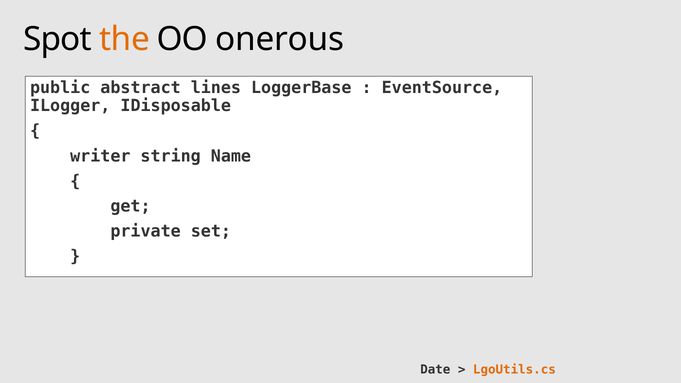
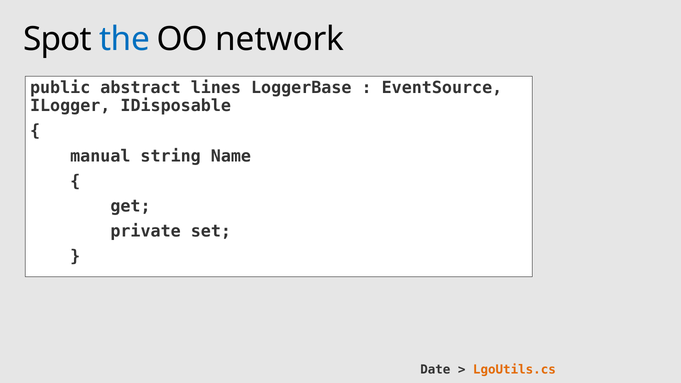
the colour: orange -> blue (124, 39)
onerous: onerous -> network (280, 39)
writer: writer -> manual (100, 156)
